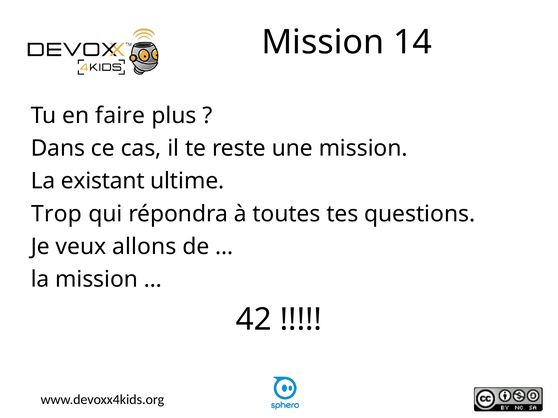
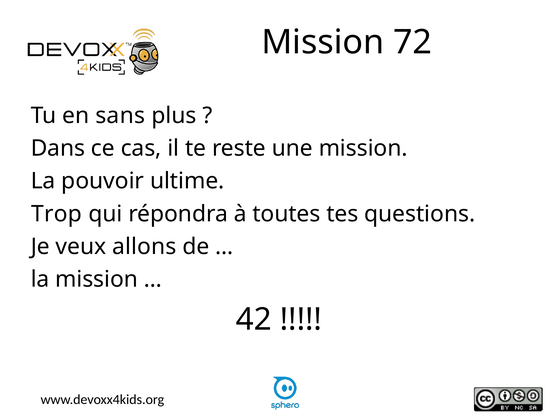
14: 14 -> 72 (413, 42)
faire: faire -> sans (120, 116)
existant: existant -> pouvoir (103, 181)
